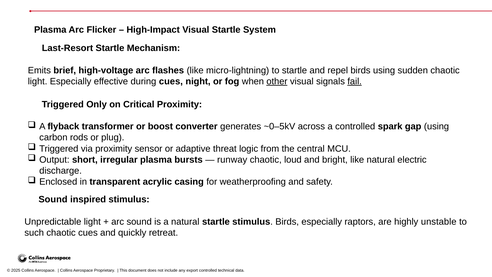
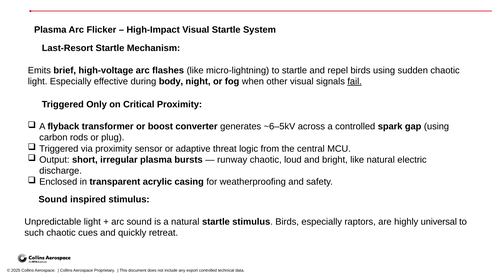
during cues: cues -> body (171, 81)
other underline: present -> none (277, 81)
~0–5kV: ~0–5kV -> ~6–5kV (280, 126)
unstable: unstable -> universal (439, 221)
